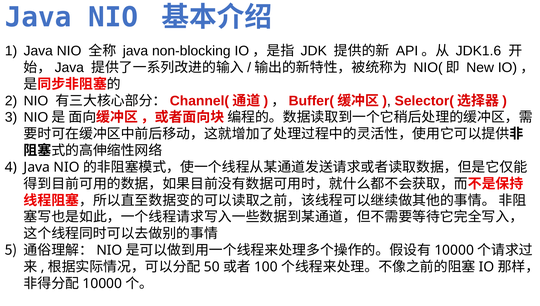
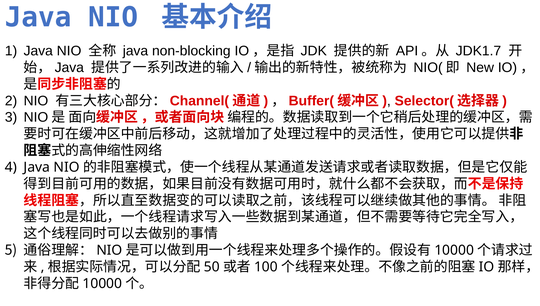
JDK1.6: JDK1.6 -> JDK1.7 (478, 51)
